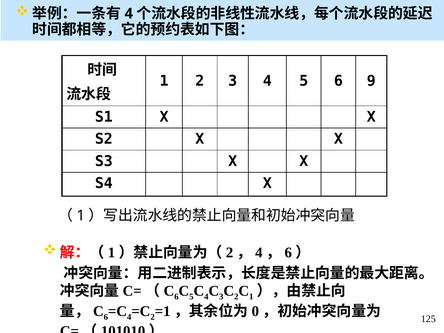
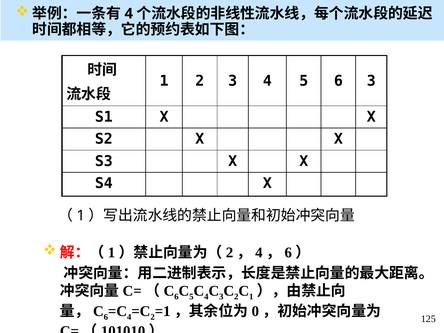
6 9: 9 -> 3 (371, 81)
